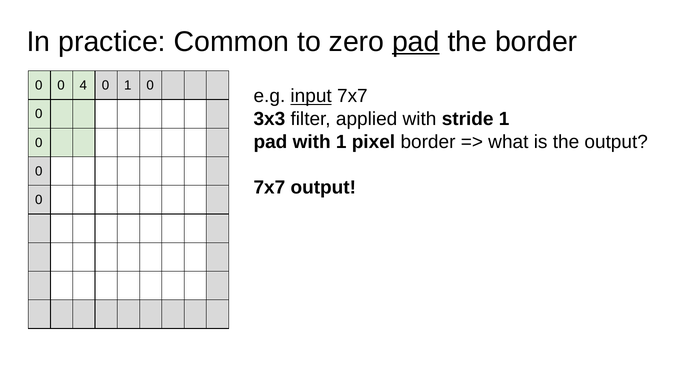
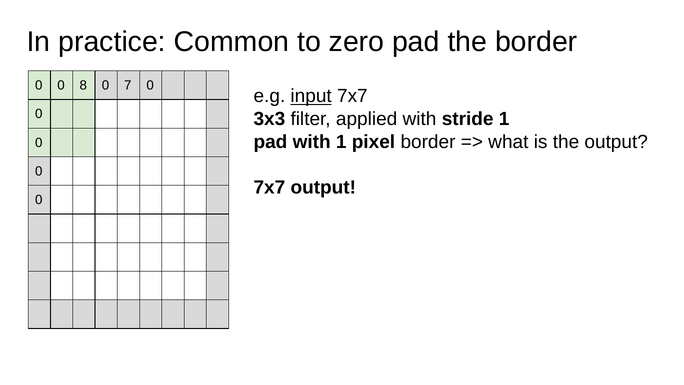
pad underline: present -> none (416, 42)
4: 4 -> 8 (83, 85)
0 1: 1 -> 7 (128, 85)
